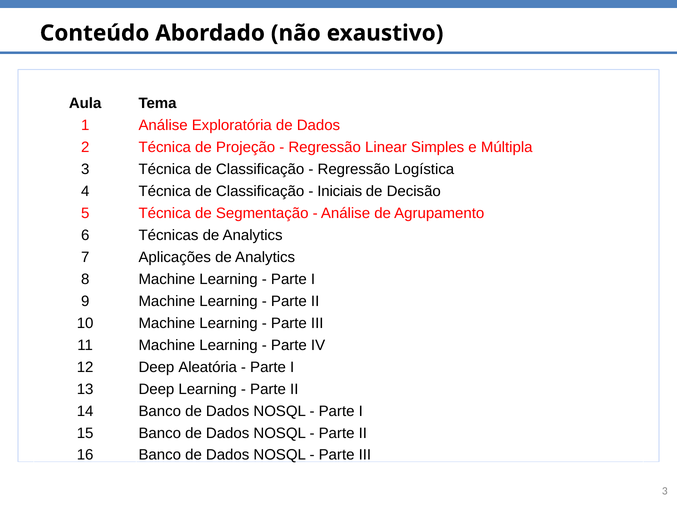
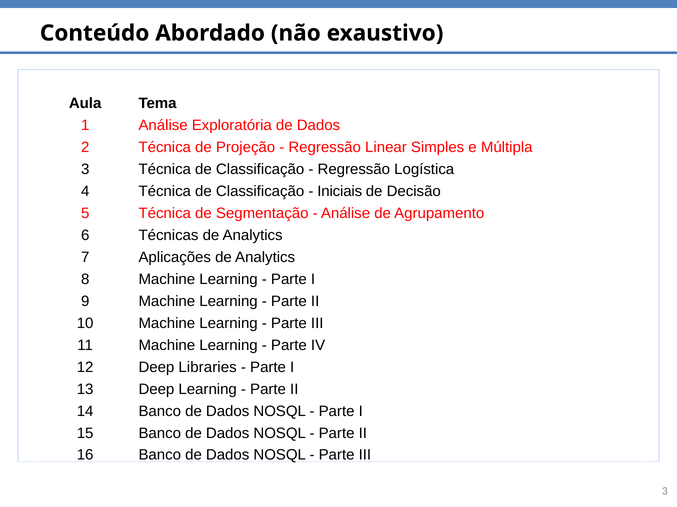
Aleatória: Aleatória -> Libraries (208, 368)
